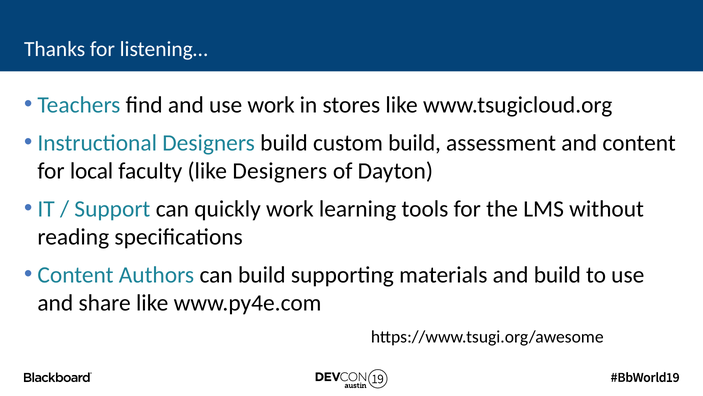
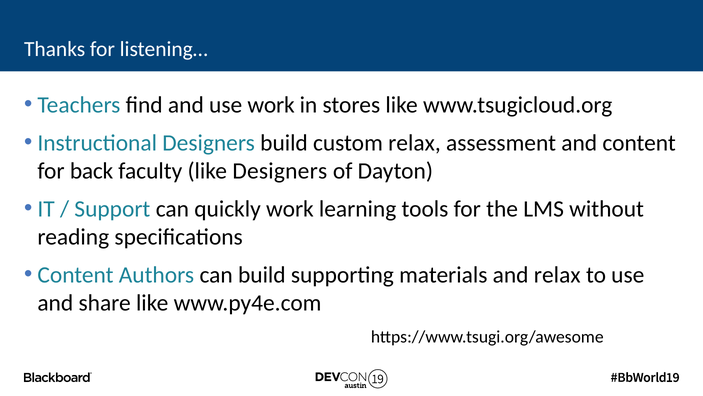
custom build: build -> relax (414, 143)
local: local -> back (92, 171)
and build: build -> relax (557, 275)
